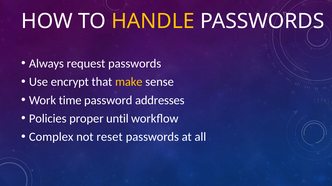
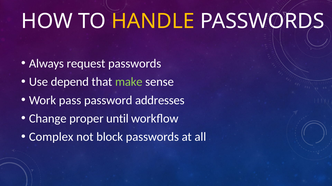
encrypt: encrypt -> depend (70, 82)
make colour: yellow -> light green (129, 82)
time: time -> pass (70, 101)
Policies: Policies -> Change (48, 119)
reset: reset -> block (110, 137)
